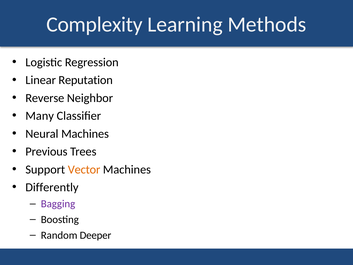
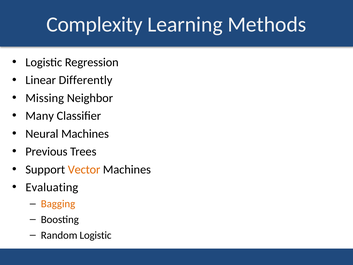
Reputation: Reputation -> Differently (86, 80)
Reverse: Reverse -> Missing (45, 98)
Differently: Differently -> Evaluating (52, 187)
Bagging colour: purple -> orange (58, 204)
Random Deeper: Deeper -> Logistic (96, 235)
